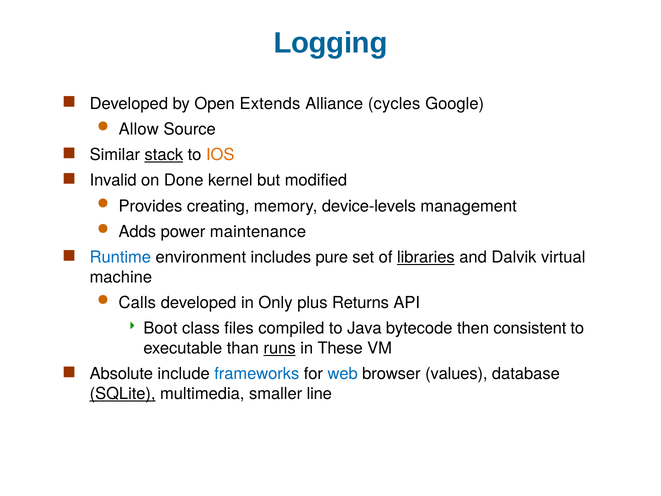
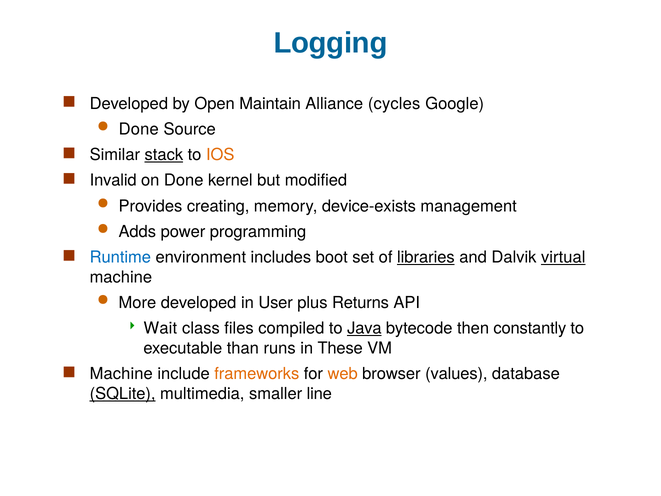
Extends: Extends -> Maintain (270, 104)
Allow: Allow -> Done (139, 129)
device-levels: device-levels -> device-exists (369, 206)
maintenance: maintenance -> programming (258, 232)
pure: pure -> boot (332, 257)
virtual underline: none -> present (563, 257)
Calls: Calls -> More (137, 303)
Only: Only -> User (276, 303)
Boot: Boot -> Wait (160, 328)
Java underline: none -> present (364, 328)
consistent: consistent -> constantly (530, 328)
runs underline: present -> none (280, 348)
Absolute: Absolute -> Machine (121, 374)
frameworks colour: blue -> orange (257, 374)
web colour: blue -> orange (343, 374)
